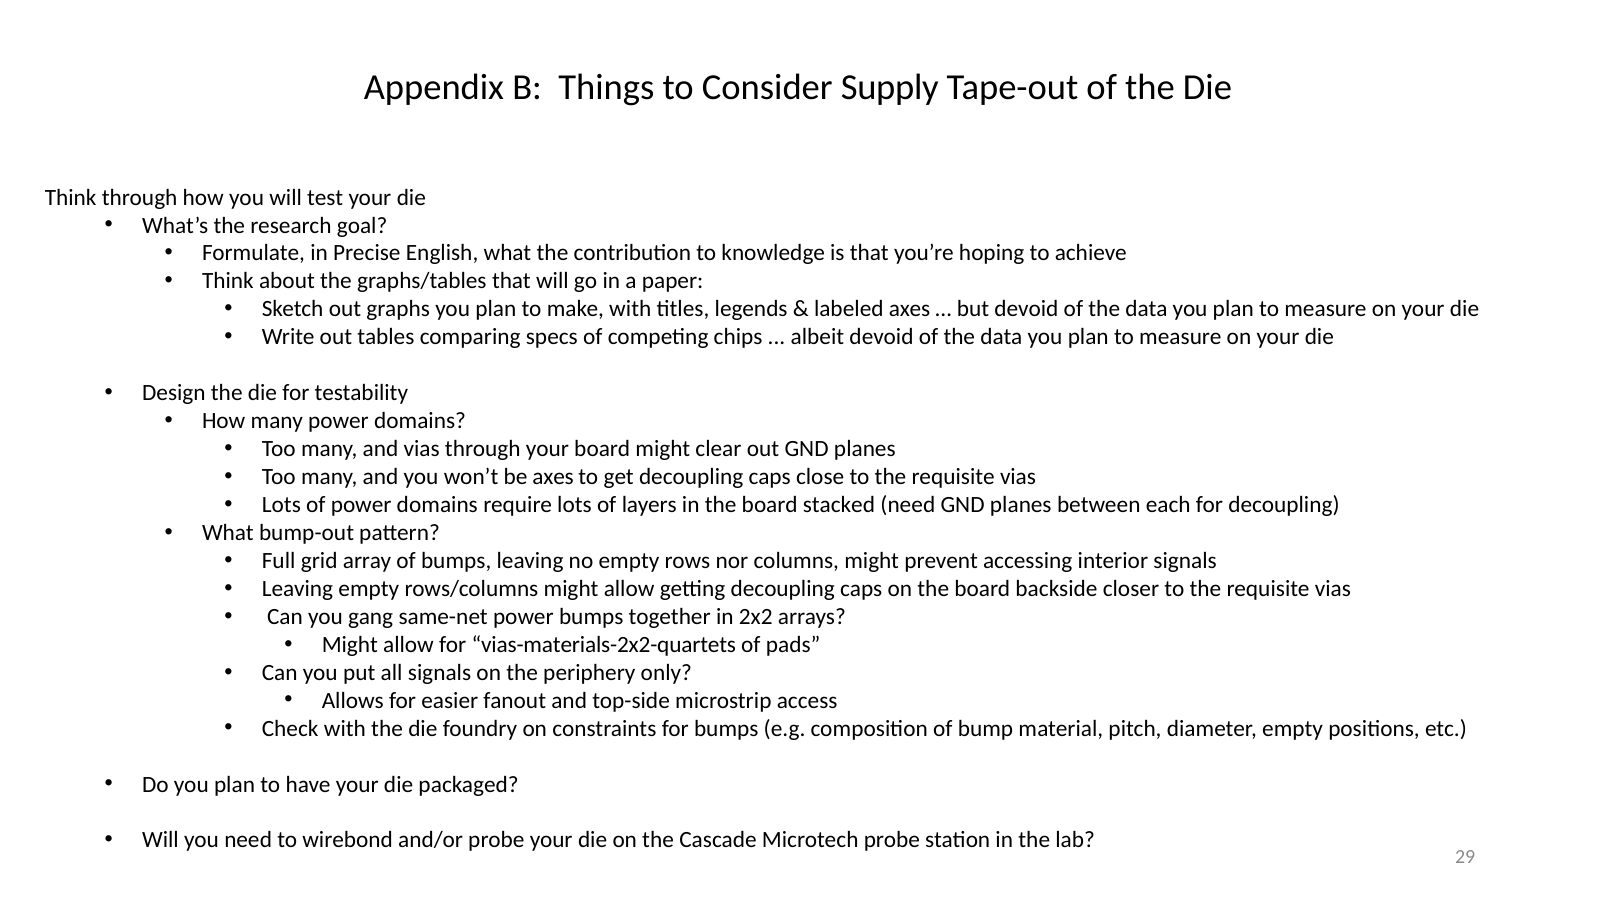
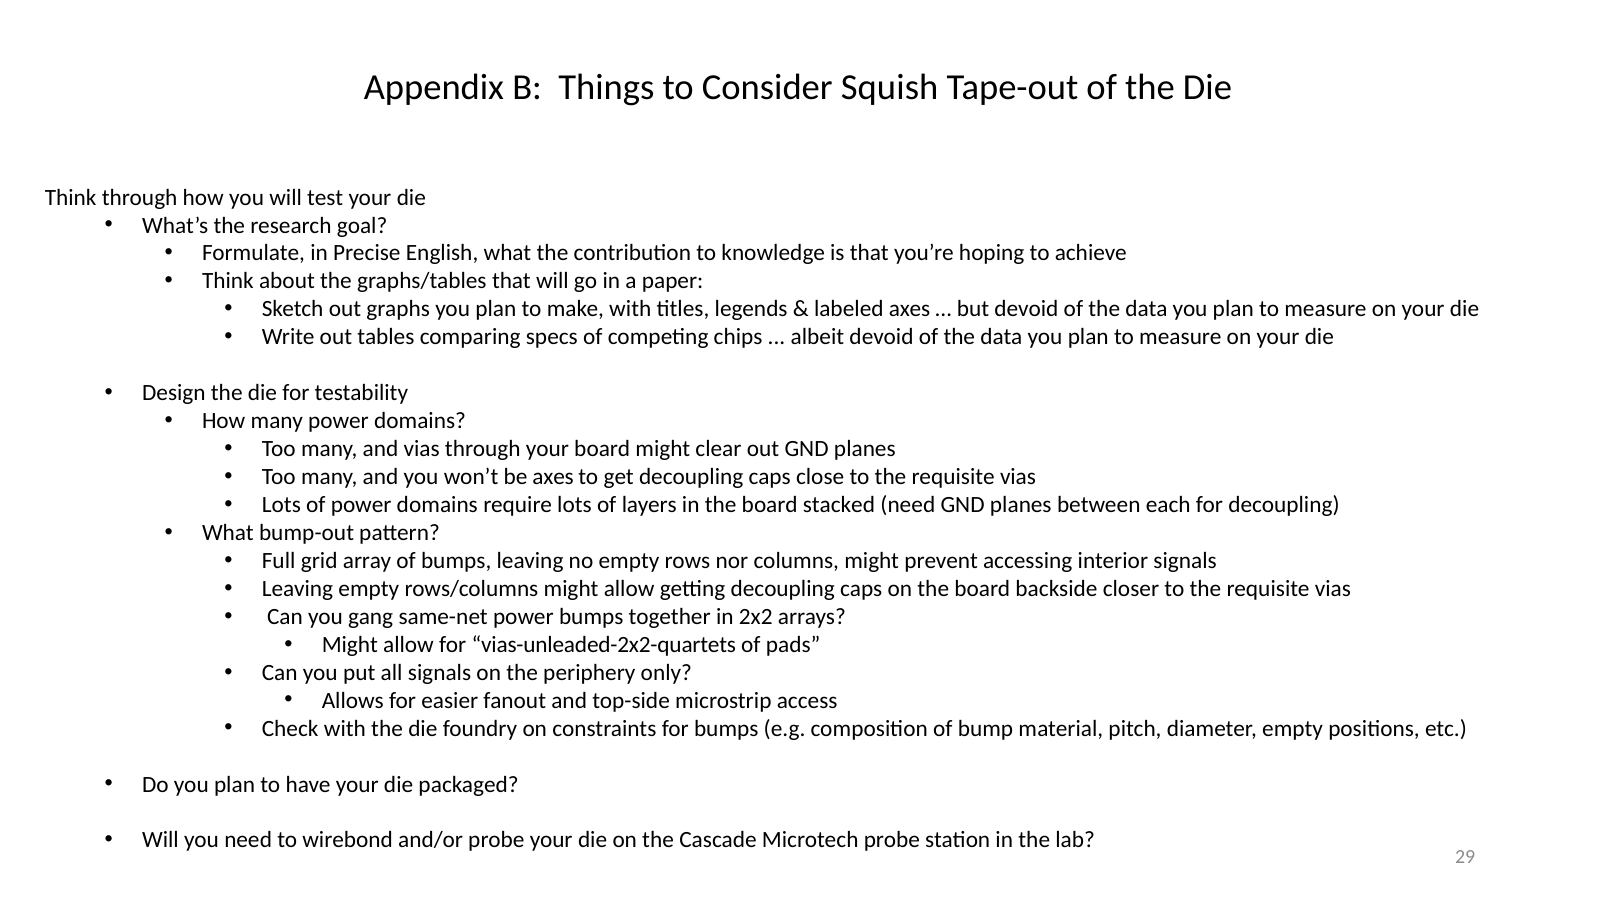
Supply: Supply -> Squish (890, 88)
vias-materials-2x2-quartets: vias-materials-2x2-quartets -> vias-unleaded-2x2-quartets (604, 645)
